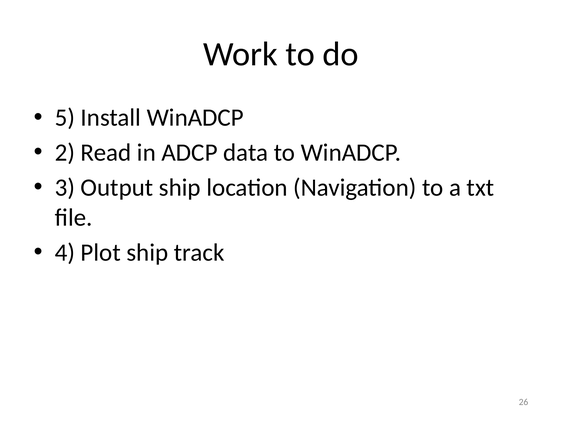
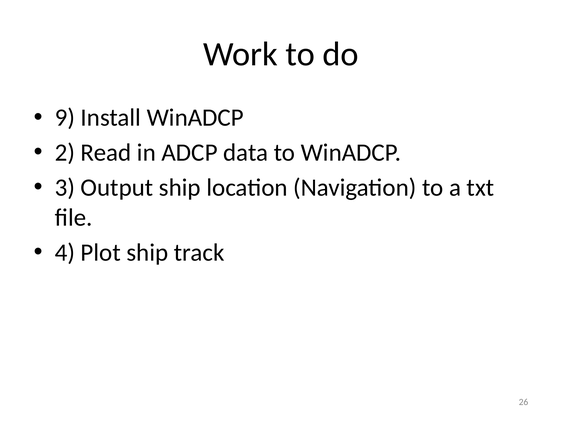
5: 5 -> 9 (65, 118)
